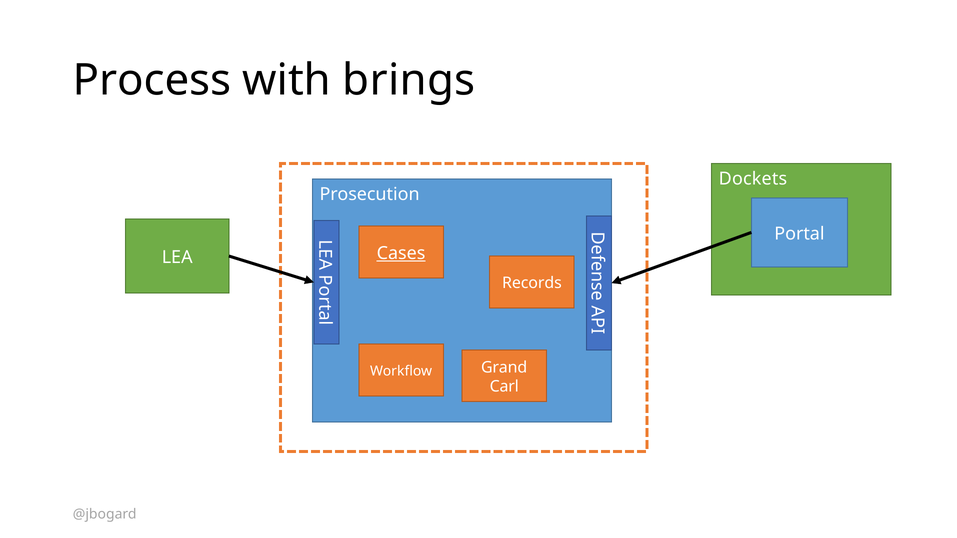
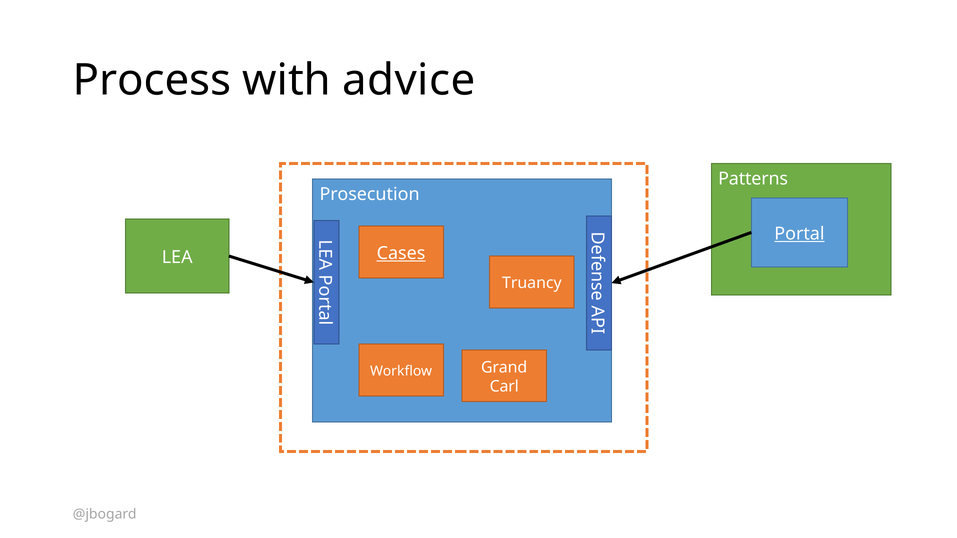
brings: brings -> advice (409, 80)
Dockets: Dockets -> Patterns (753, 179)
Portal underline: none -> present (799, 234)
Records: Records -> Truancy (532, 283)
